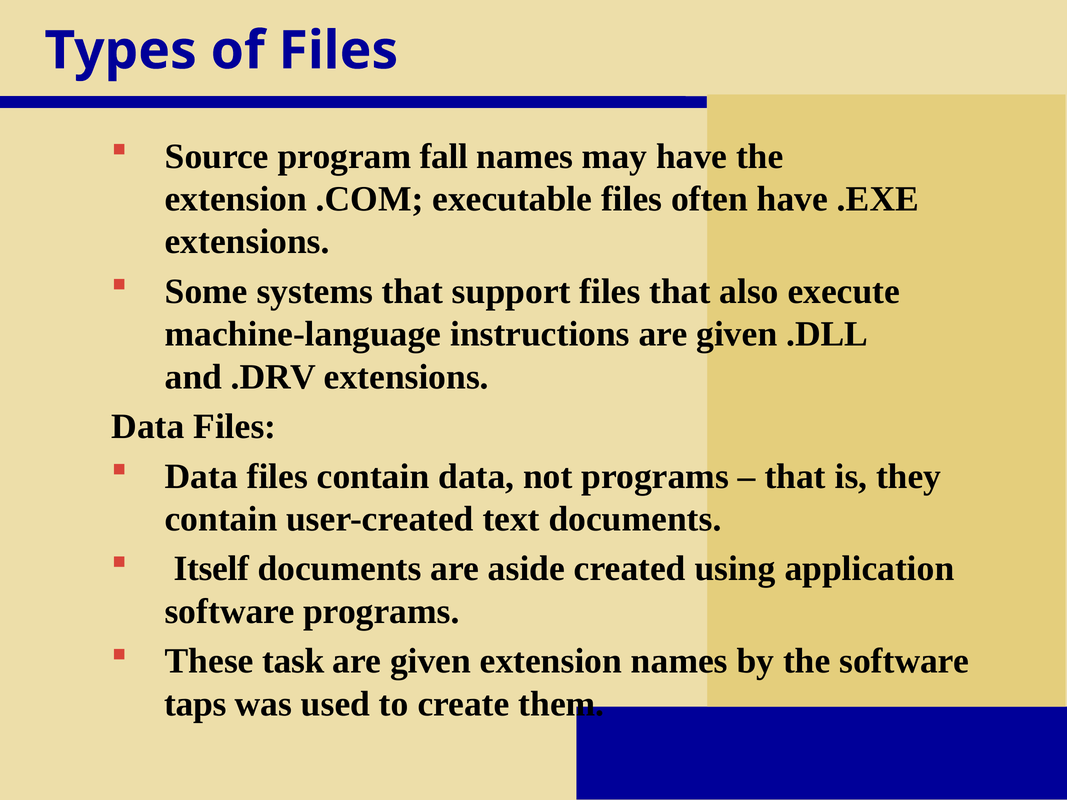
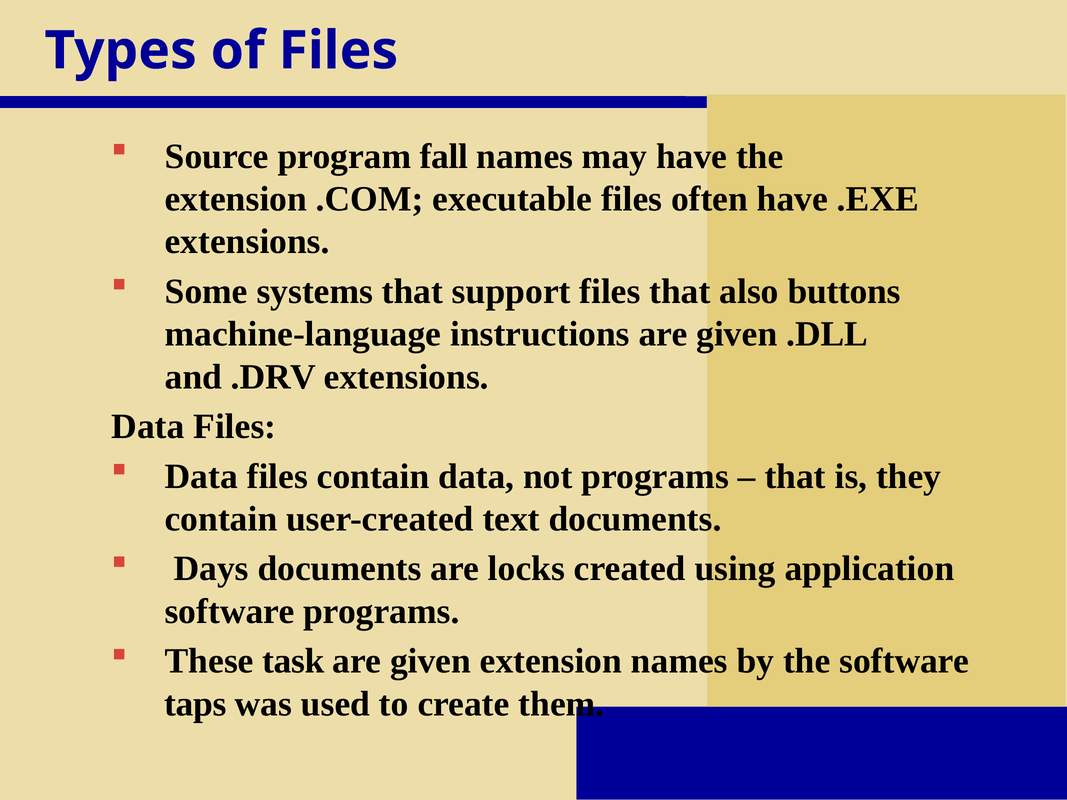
execute: execute -> buttons (844, 292)
Itself: Itself -> Days (211, 569)
aside: aside -> locks (526, 569)
